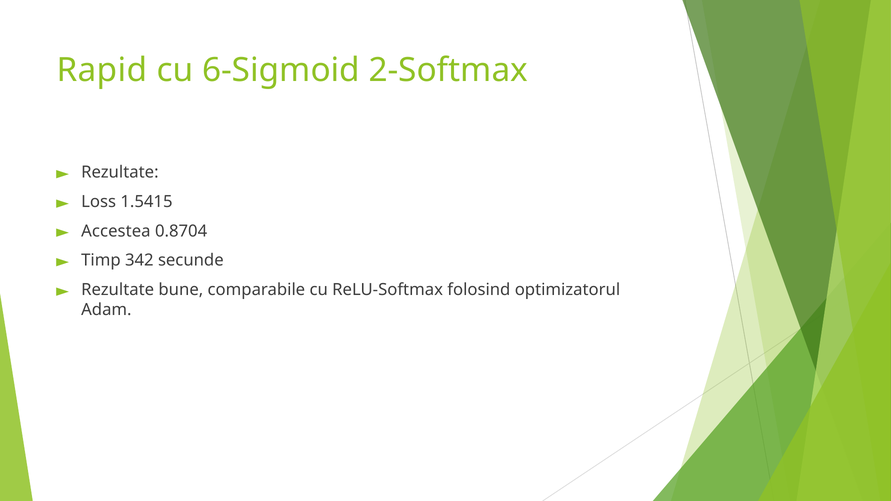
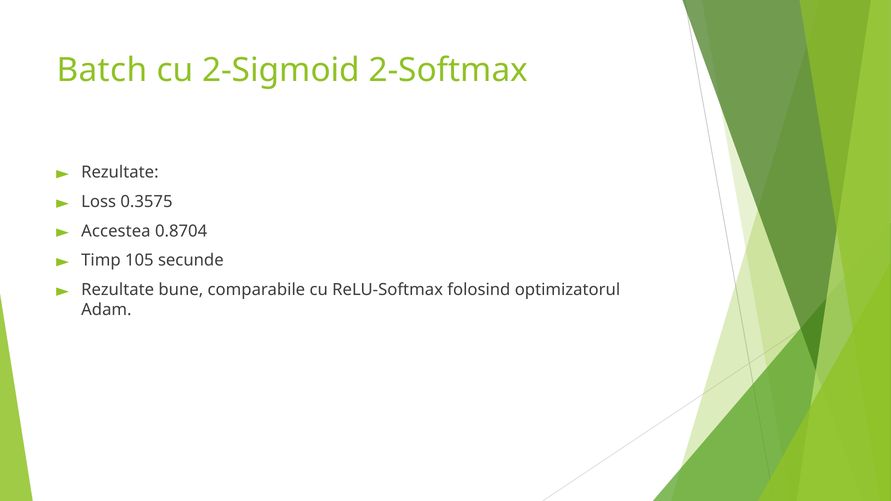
Rapid: Rapid -> Batch (102, 70)
6-Sigmoid: 6-Sigmoid -> 2-Sigmoid (281, 70)
1.5415: 1.5415 -> 0.3575 (146, 202)
342: 342 -> 105 (139, 260)
